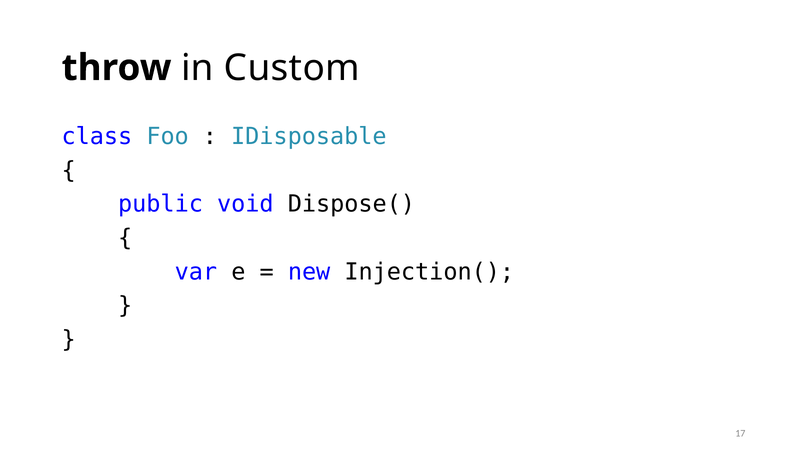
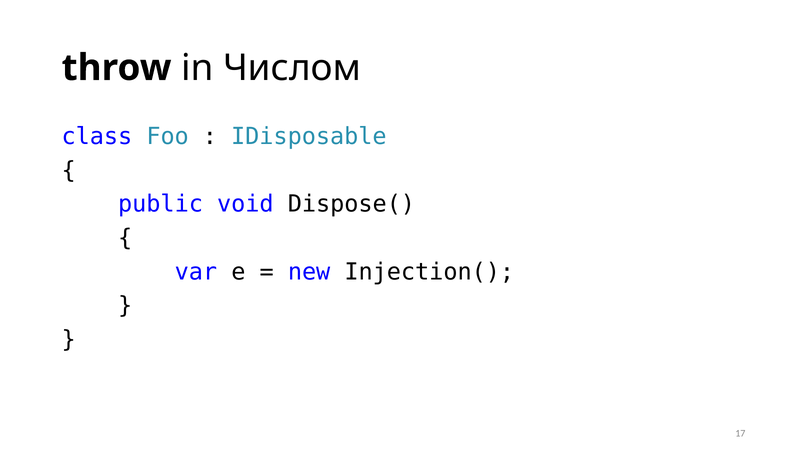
Custom: Custom -> Числом (292, 68)
